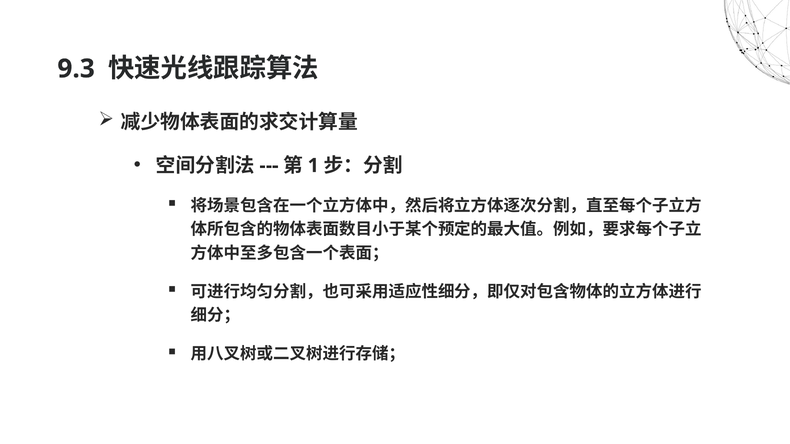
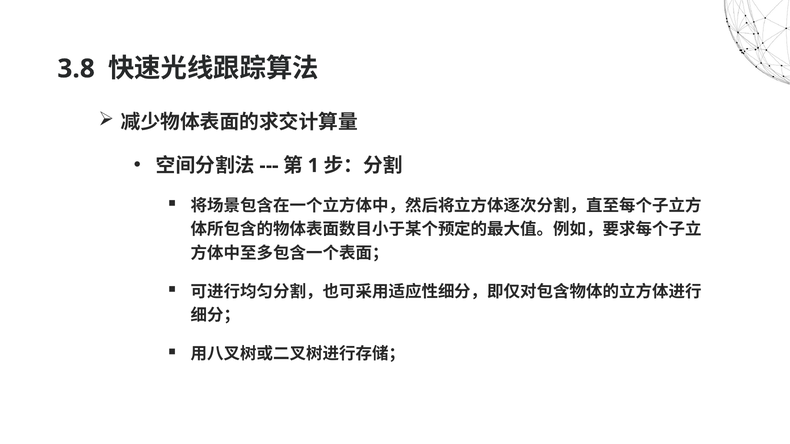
9.3: 9.3 -> 3.8 (76, 69)
